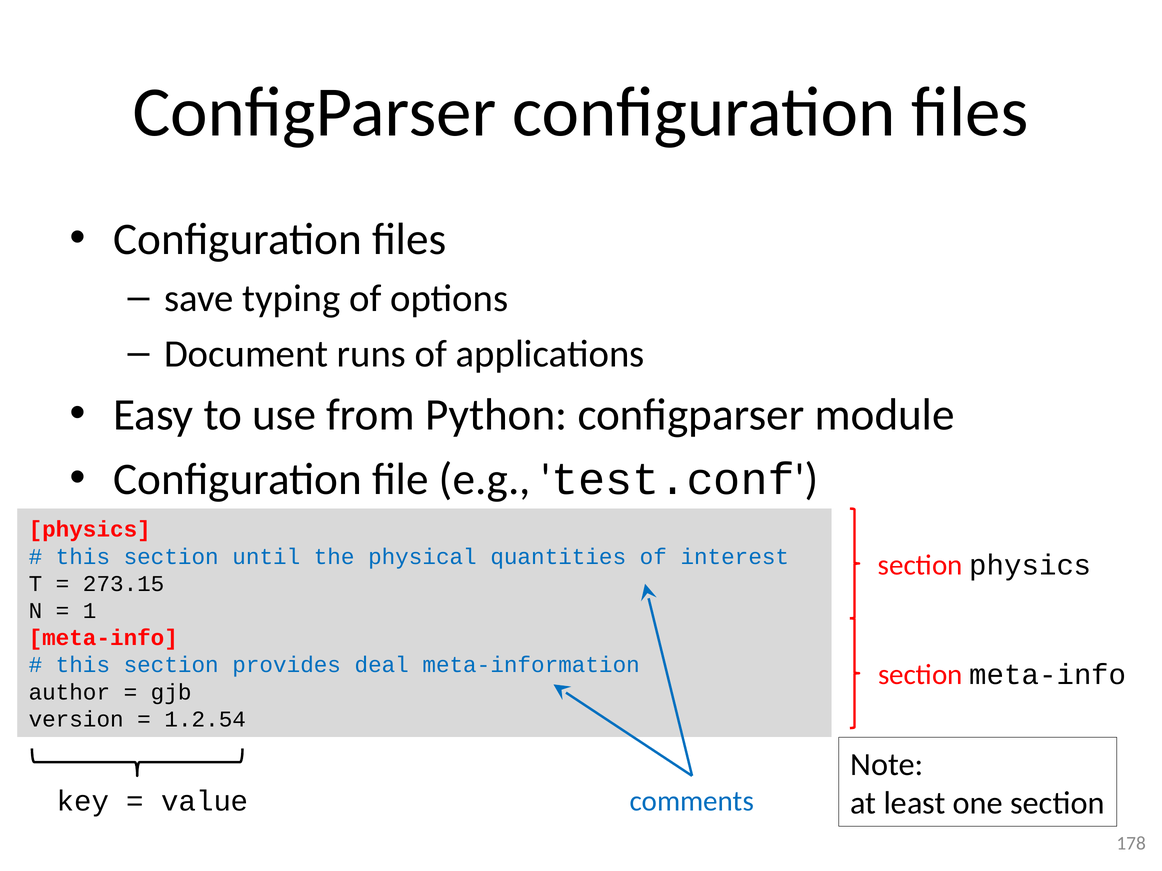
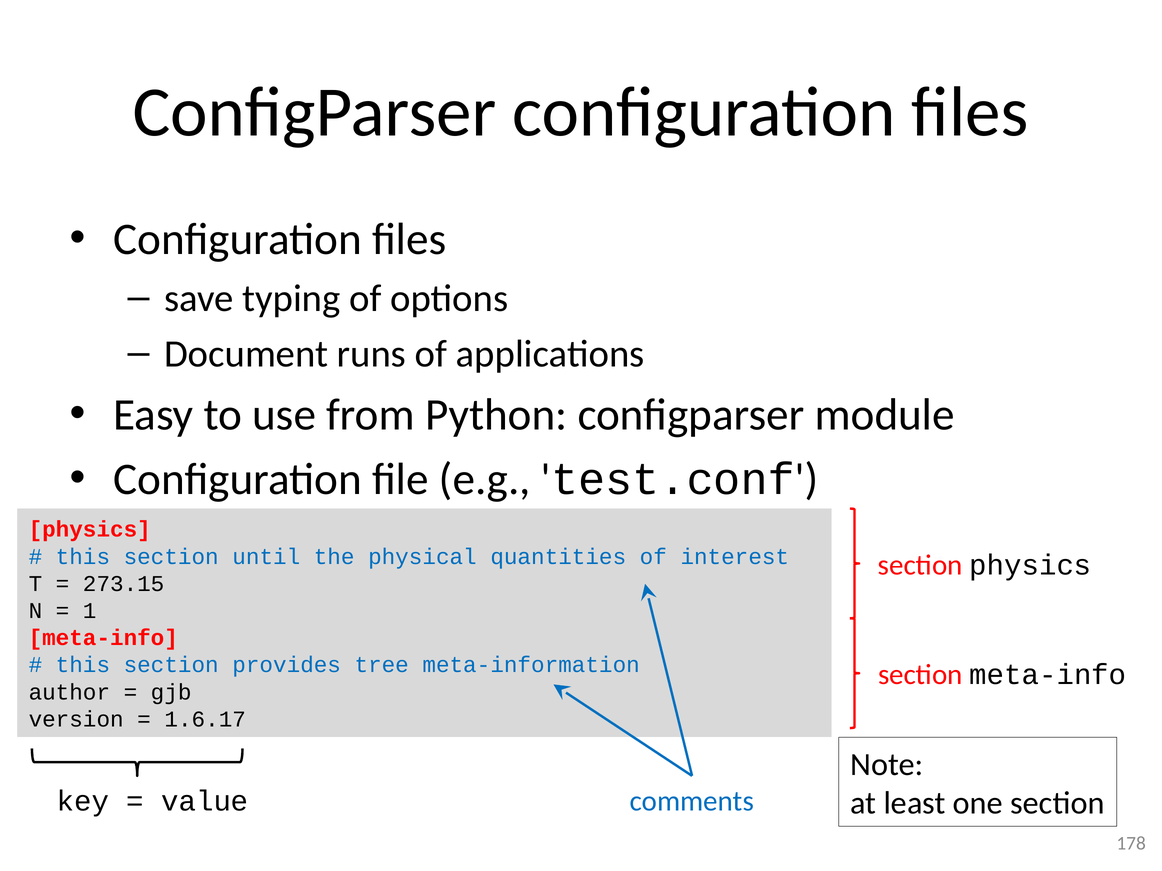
deal: deal -> tree (382, 665)
1.2.54: 1.2.54 -> 1.6.17 (205, 720)
